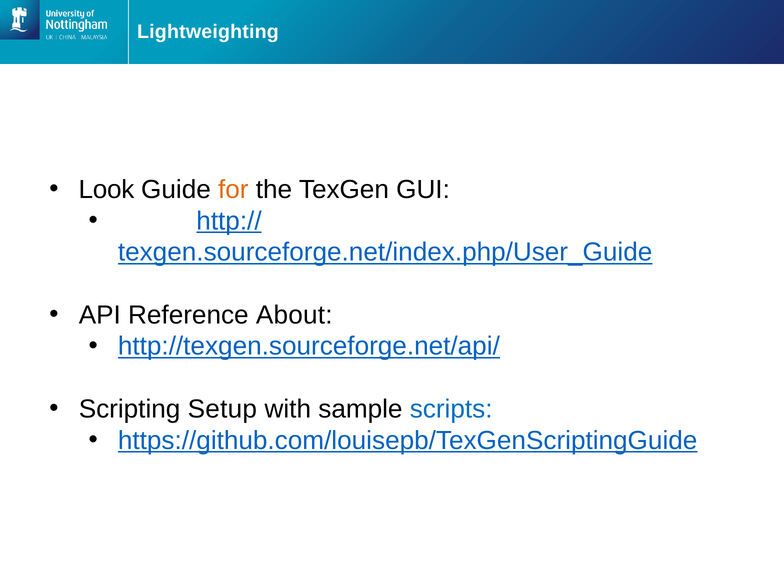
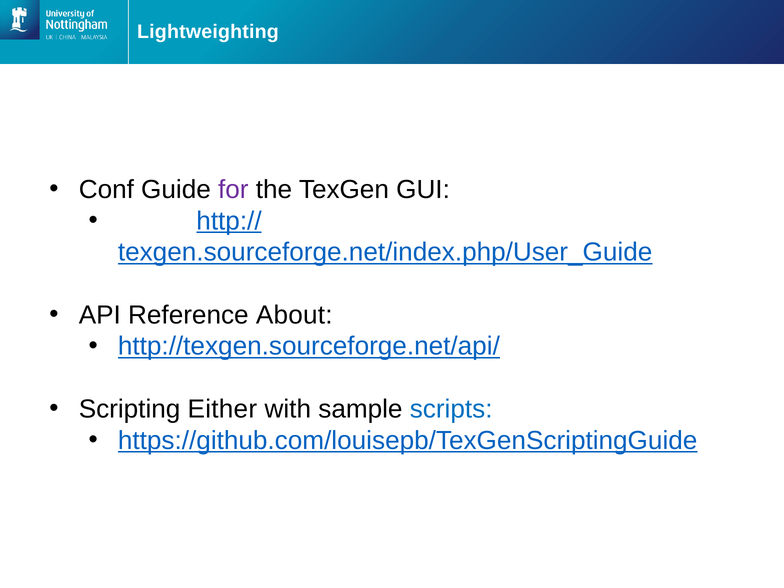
Look: Look -> Conf (106, 190)
for colour: orange -> purple (233, 190)
Setup: Setup -> Either (222, 409)
